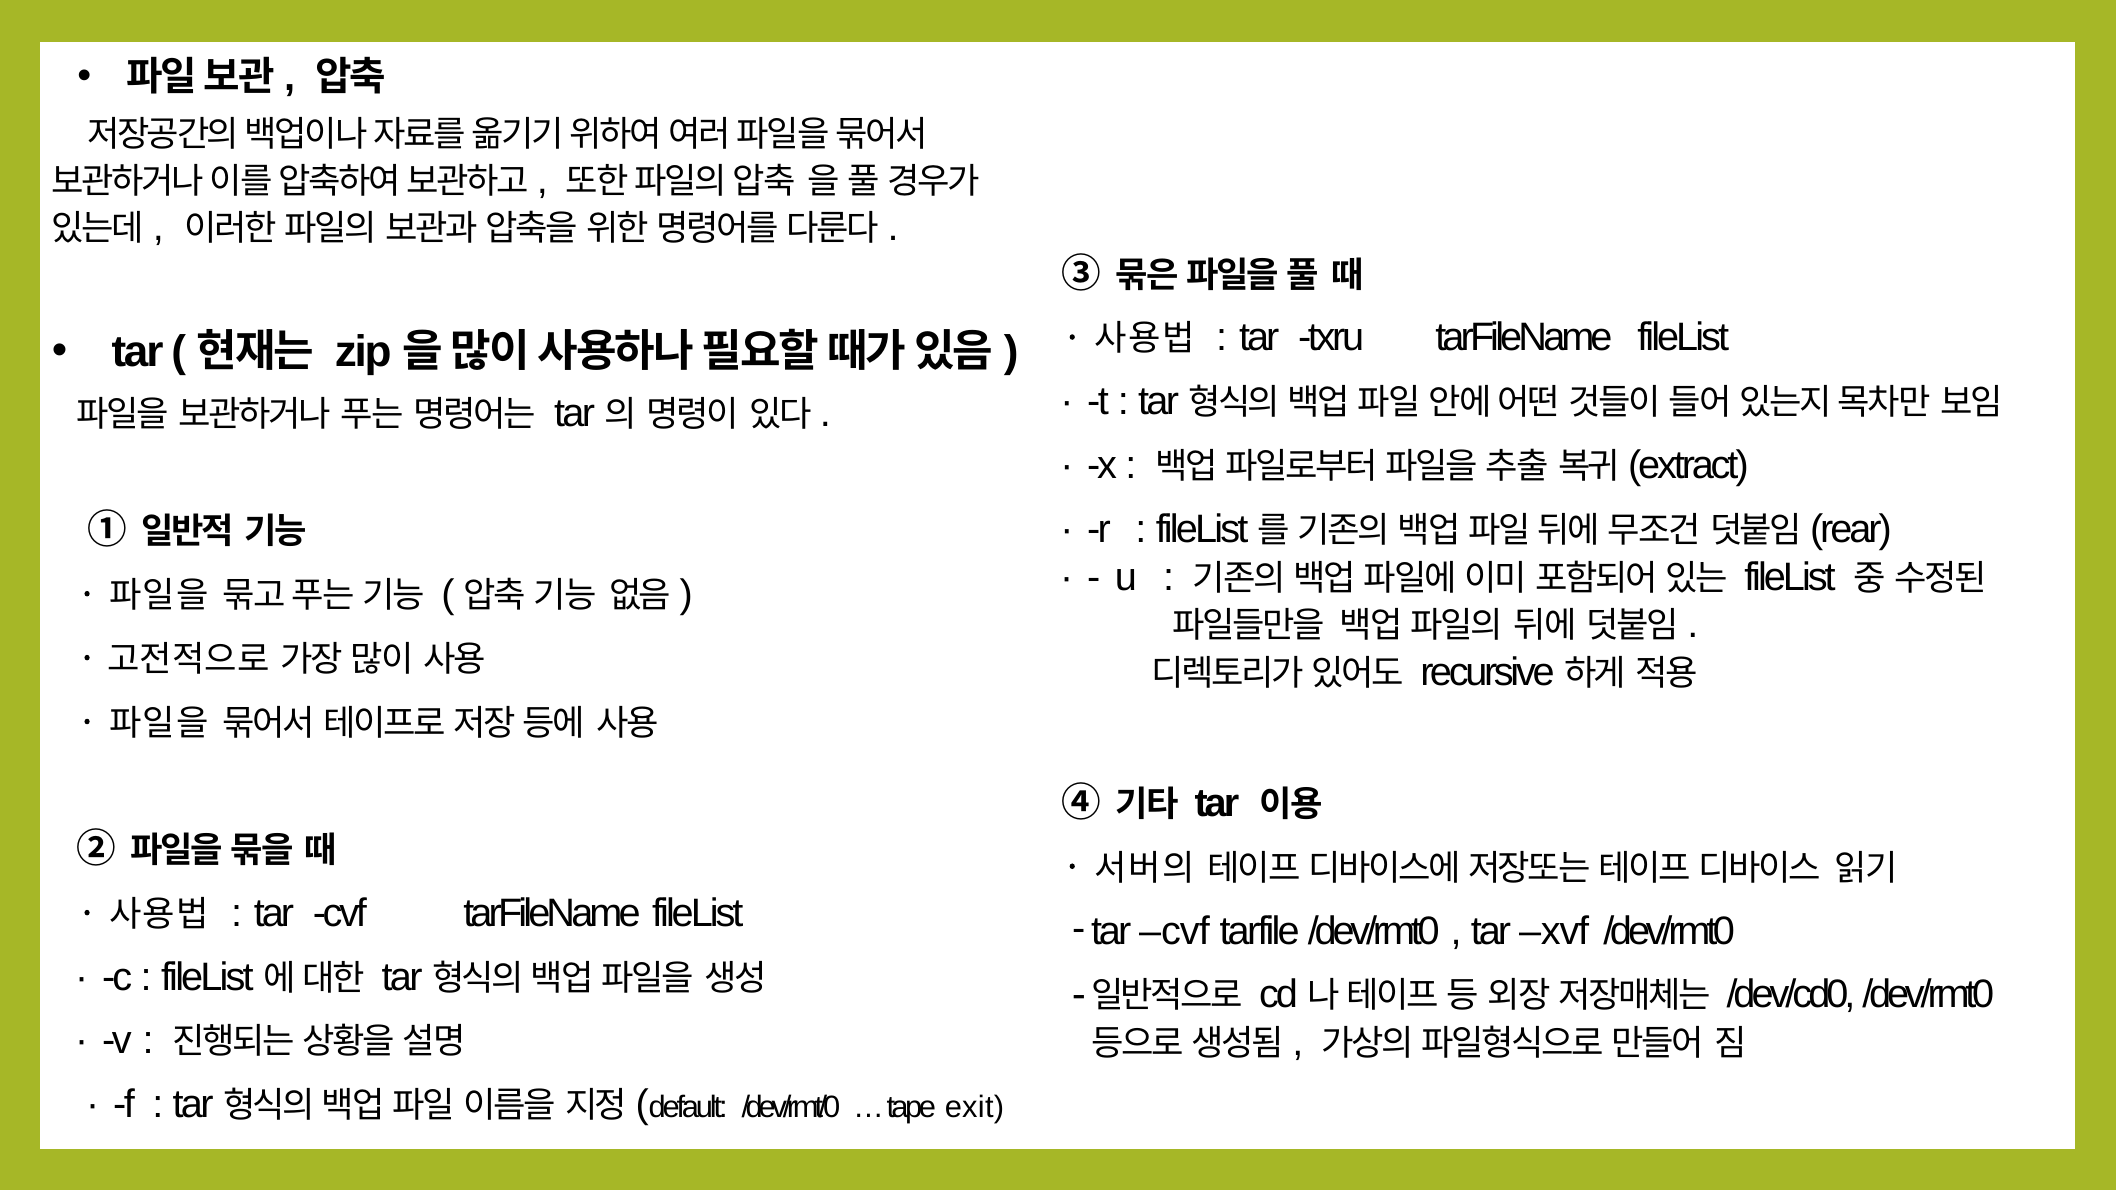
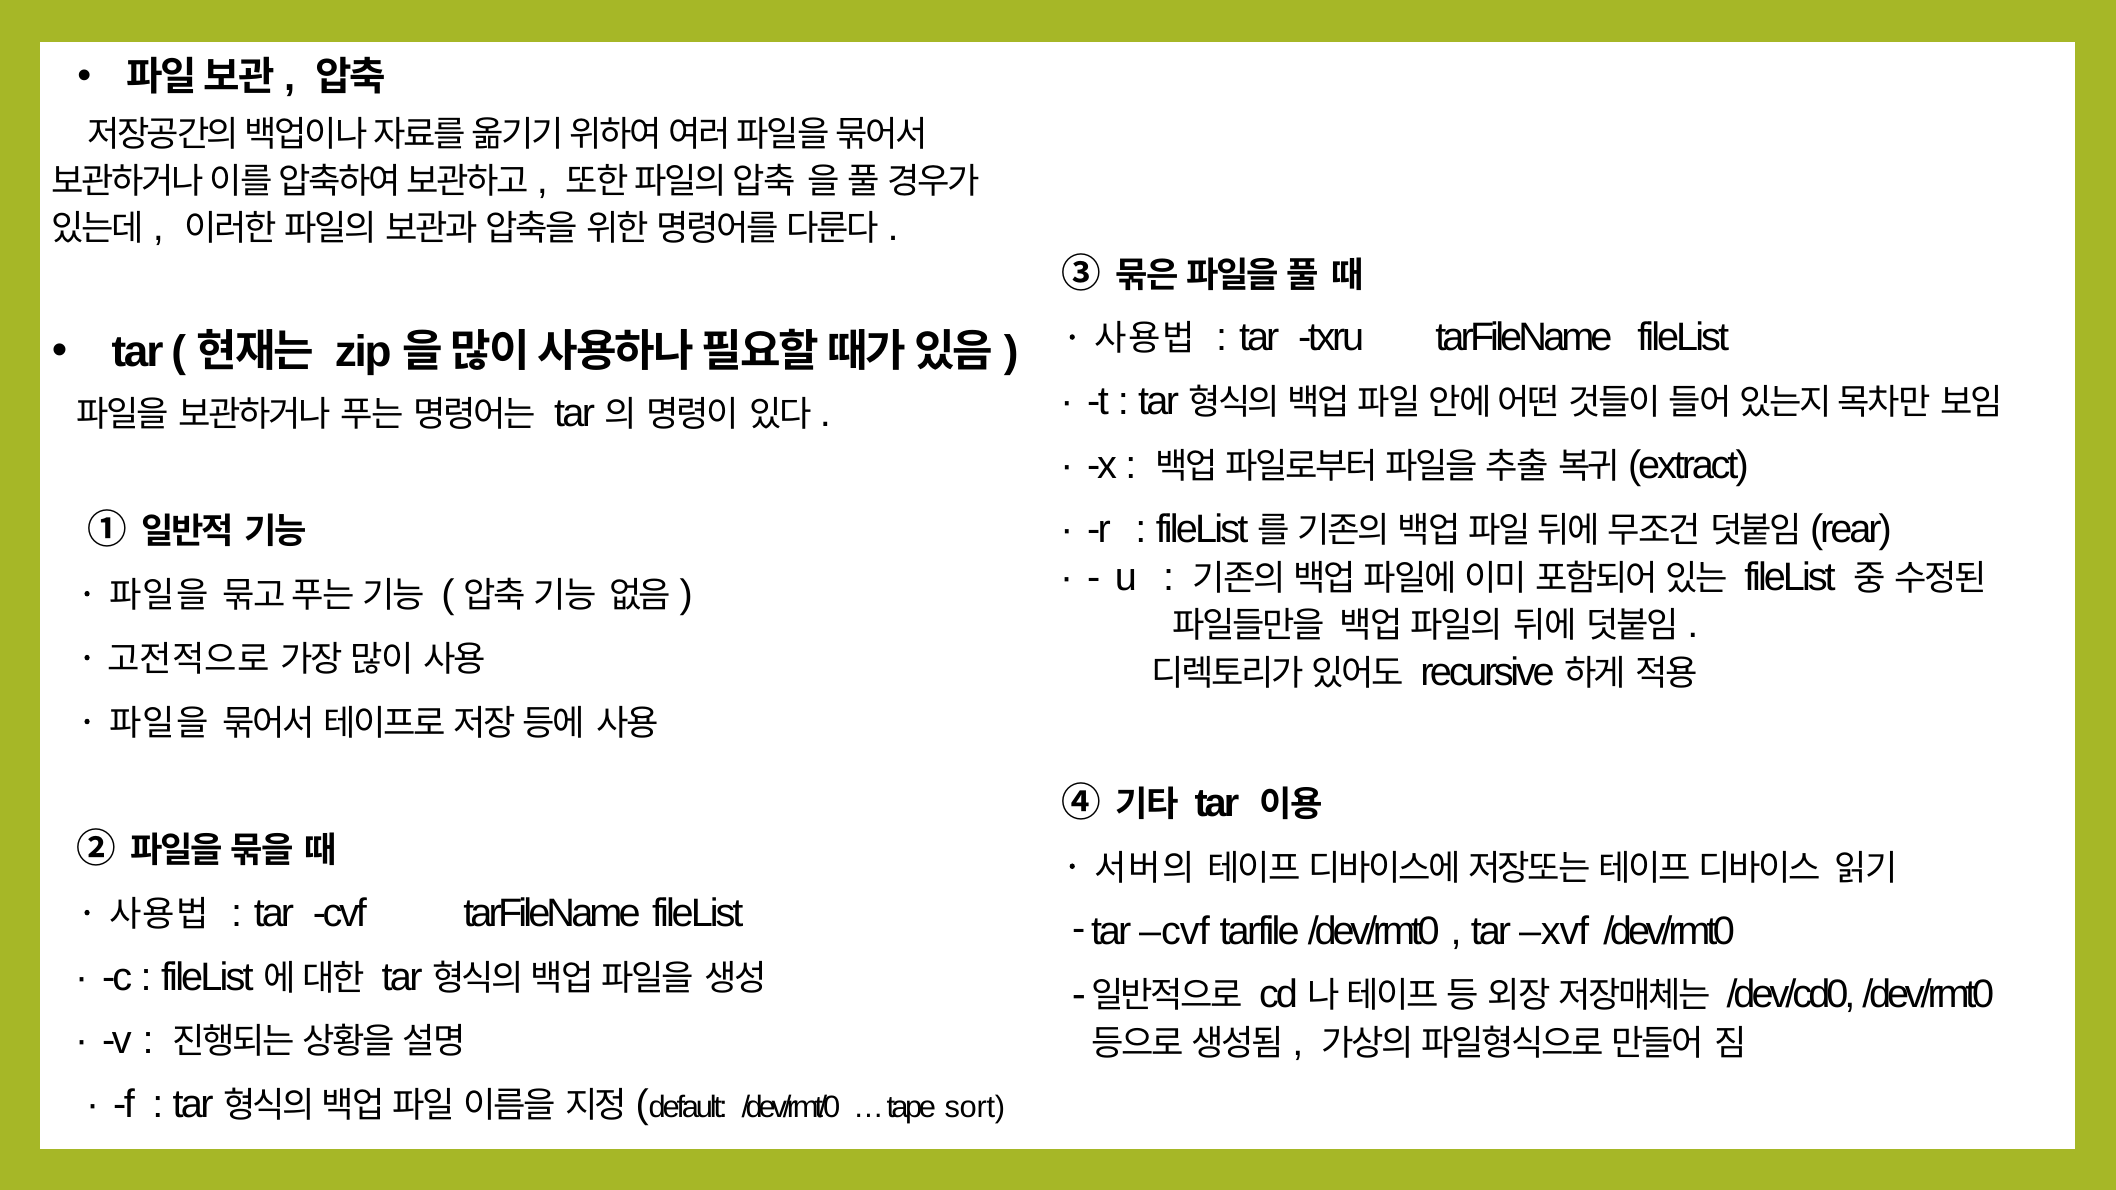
exit: exit -> sort (975, 1108)
